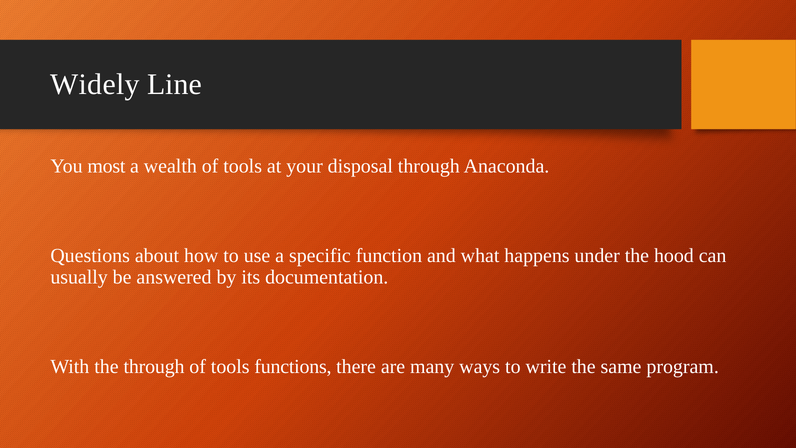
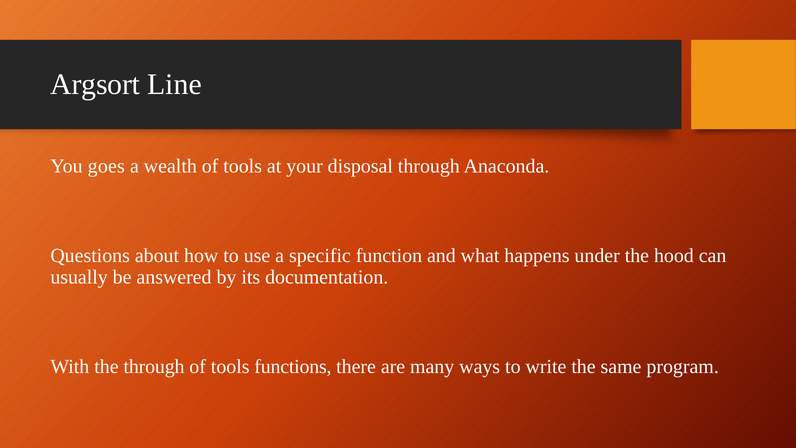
Widely: Widely -> Argsort (95, 84)
most: most -> goes (106, 166)
